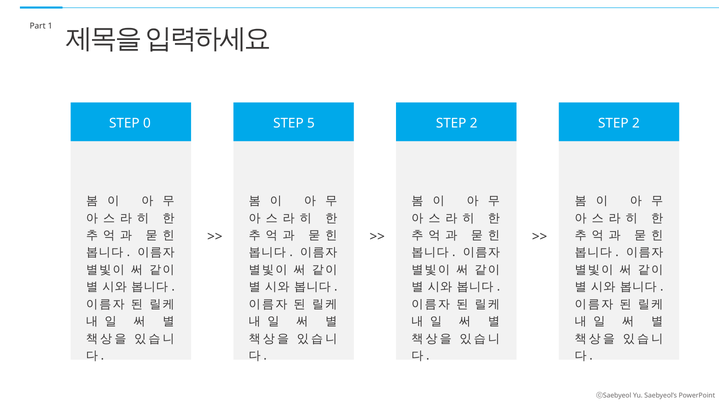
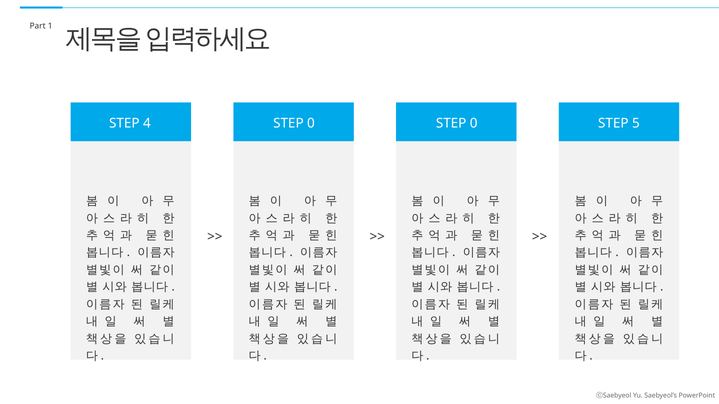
0: 0 -> 4 (147, 123)
5: 5 -> 0 (311, 123)
2: 2 -> 0 (474, 123)
2: 2 -> 5 (636, 123)
